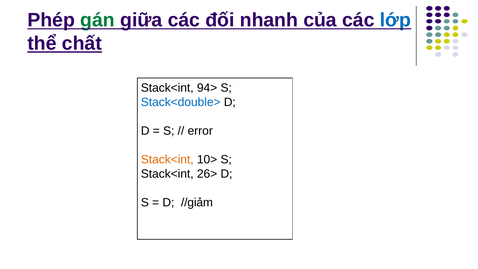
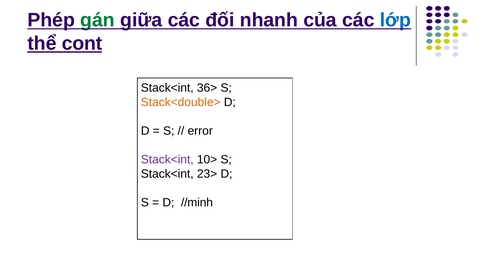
chất: chất -> cont (82, 43)
94>: 94> -> 36> (207, 88)
Stack<double> colour: blue -> orange (181, 102)
Stack<int colour: orange -> purple (167, 159)
26>: 26> -> 23> (207, 174)
//giảm: //giảm -> //minh (197, 202)
